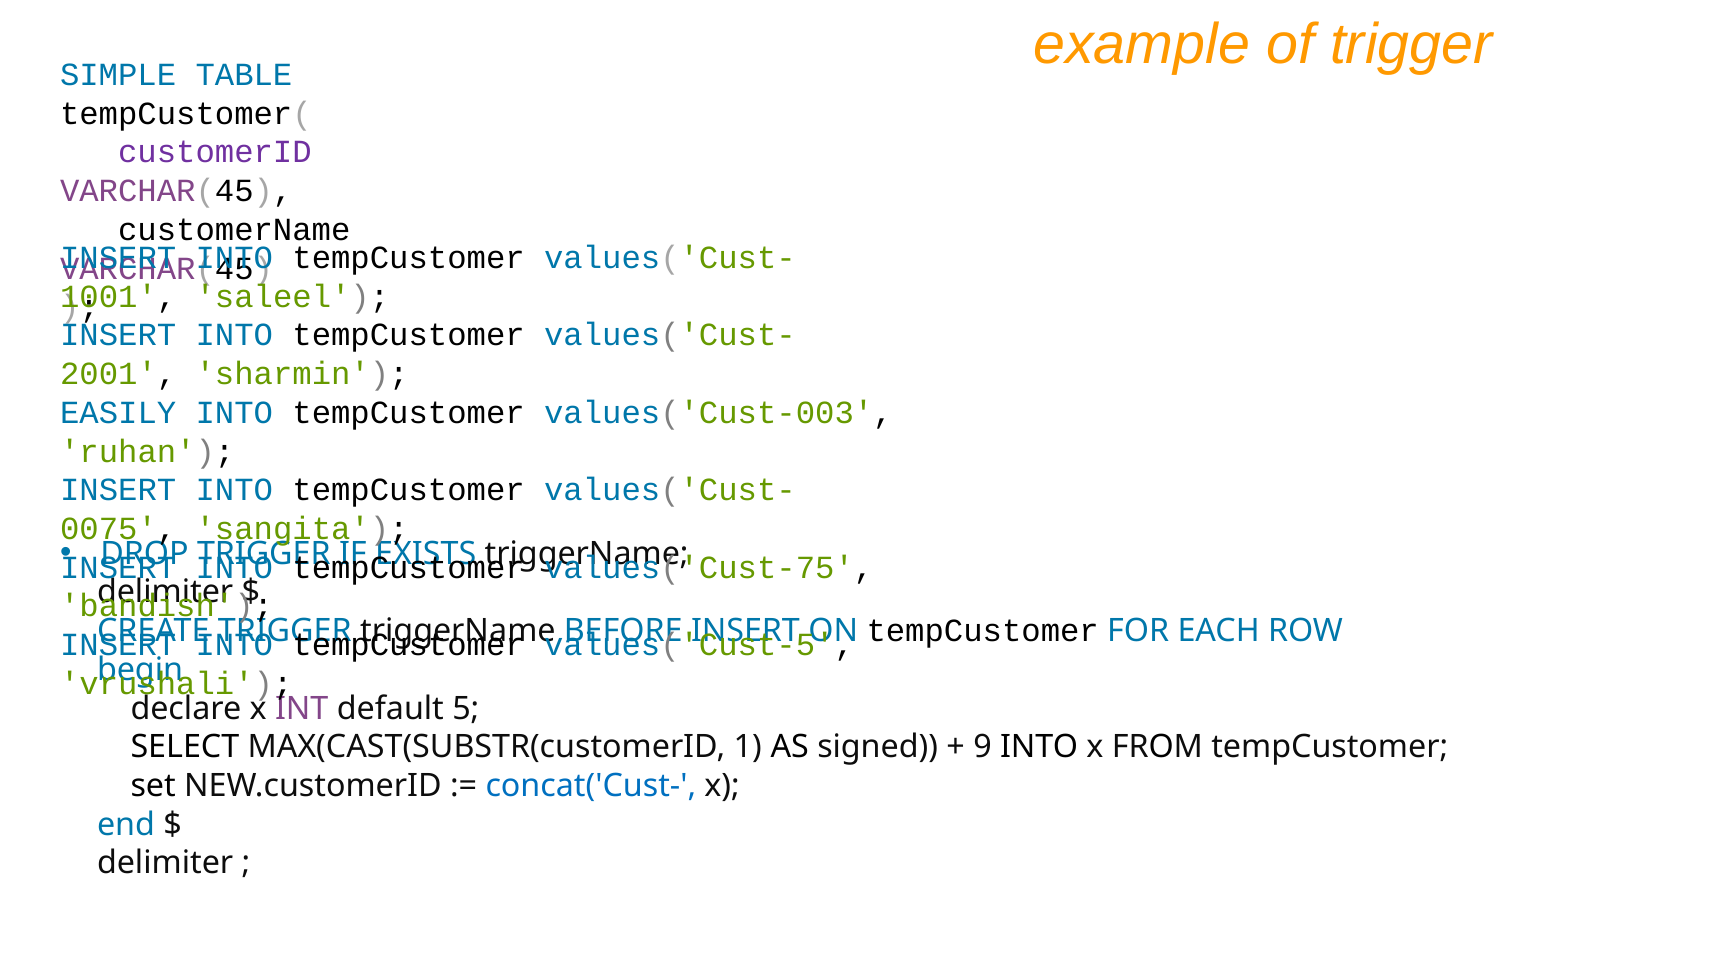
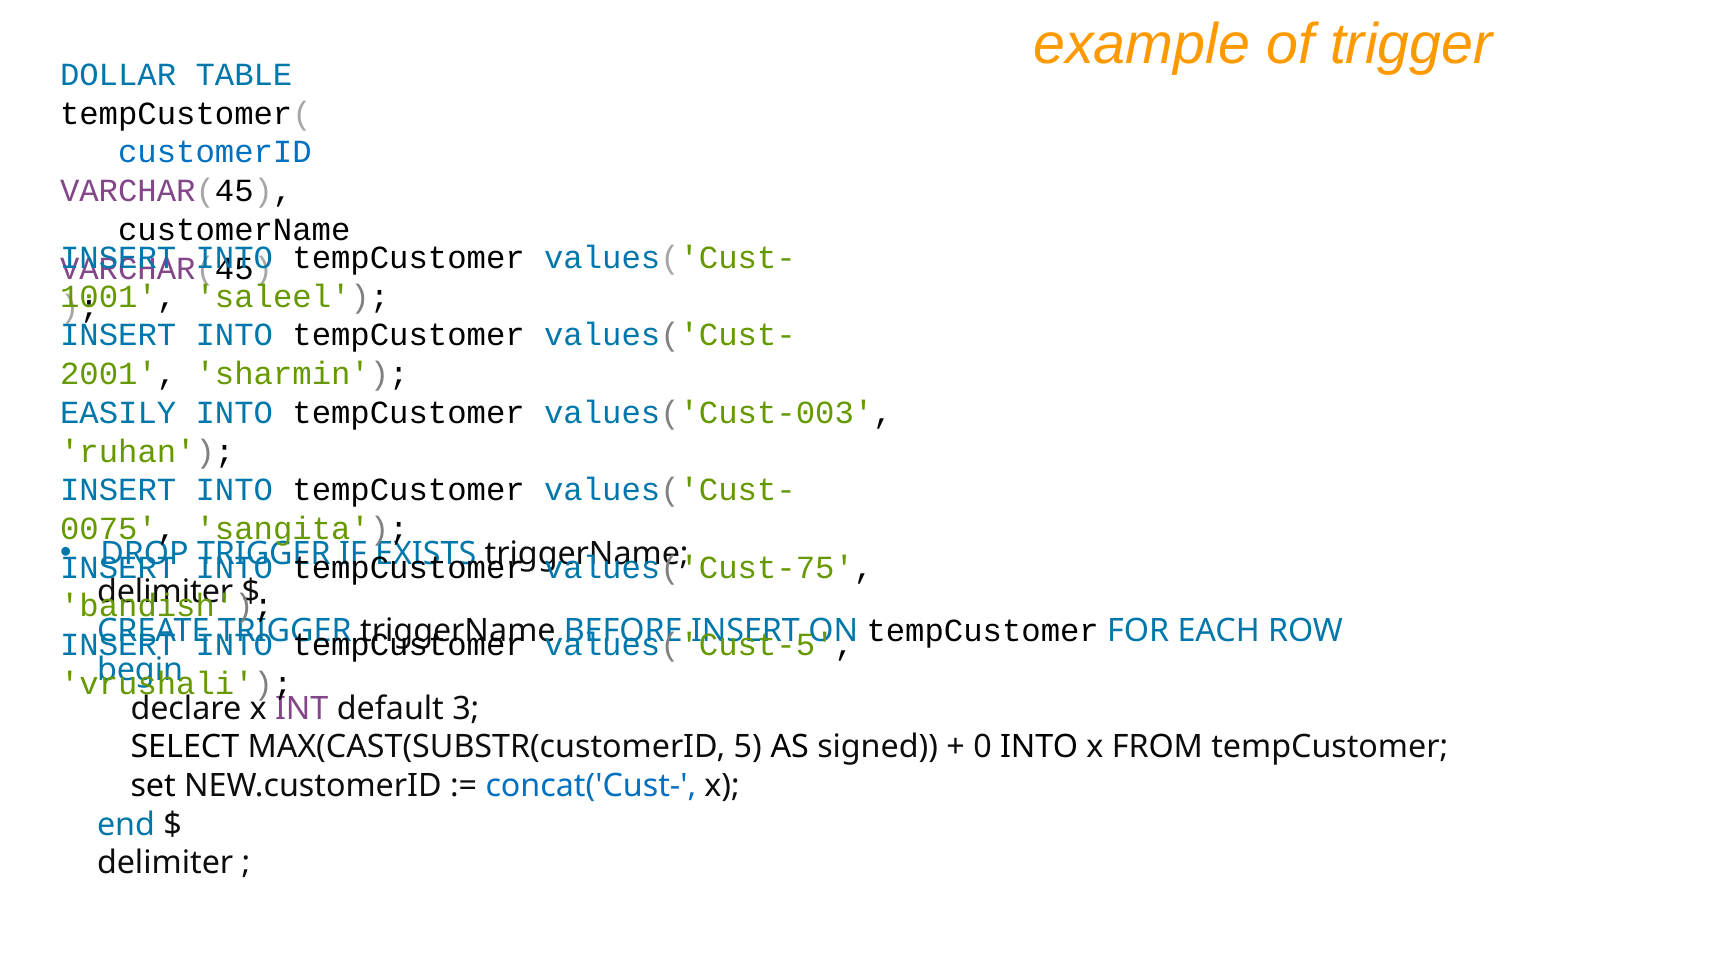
SIMPLE: SIMPLE -> DOLLAR (118, 75)
customerID colour: purple -> blue (215, 152)
5: 5 -> 3 (466, 708)
1: 1 -> 5 (748, 747)
9: 9 -> 0 (983, 747)
